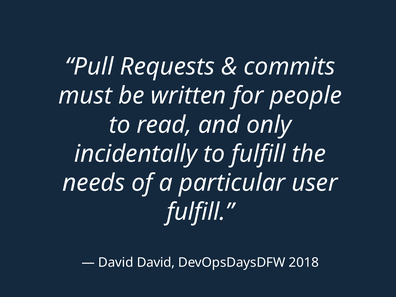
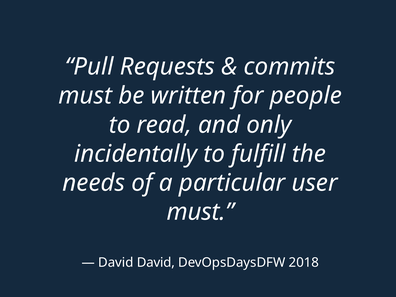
fulfill: fulfill -> must (200, 212)
